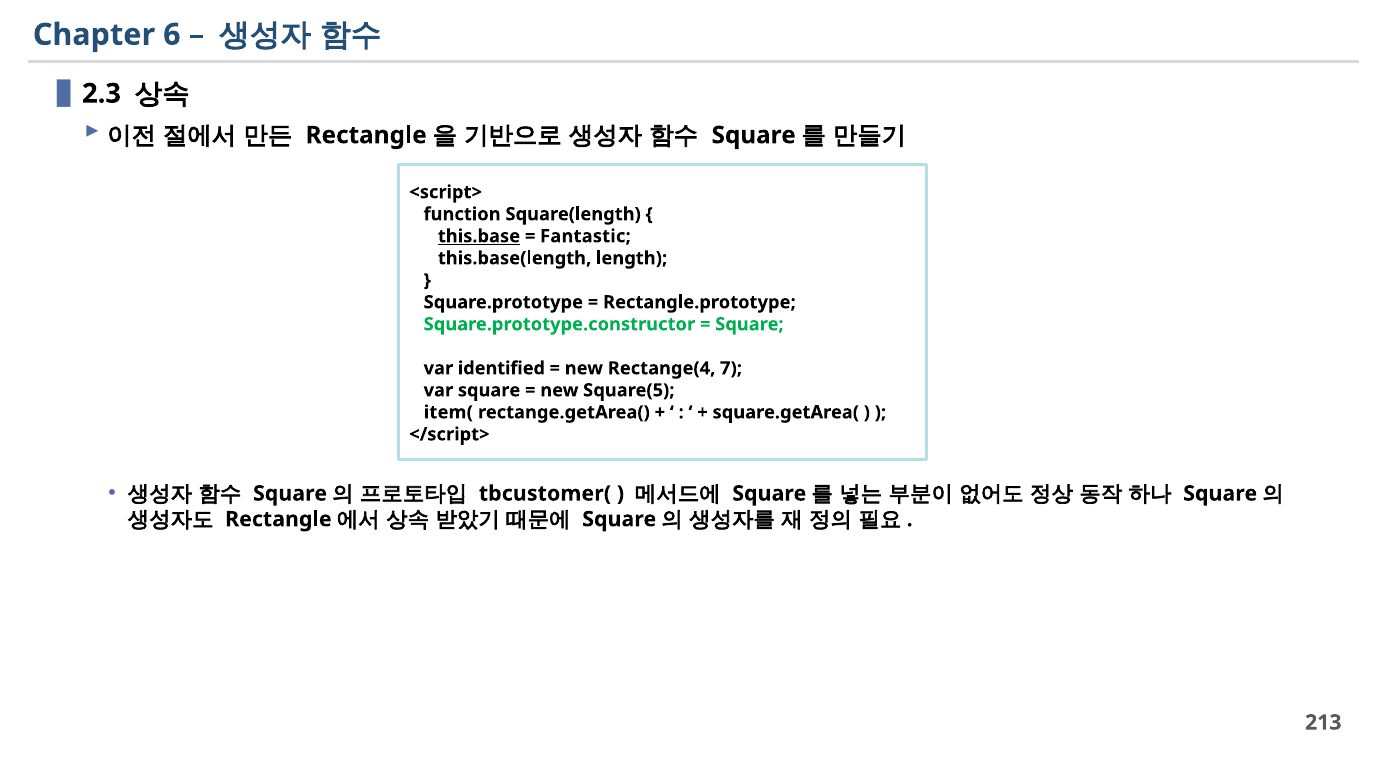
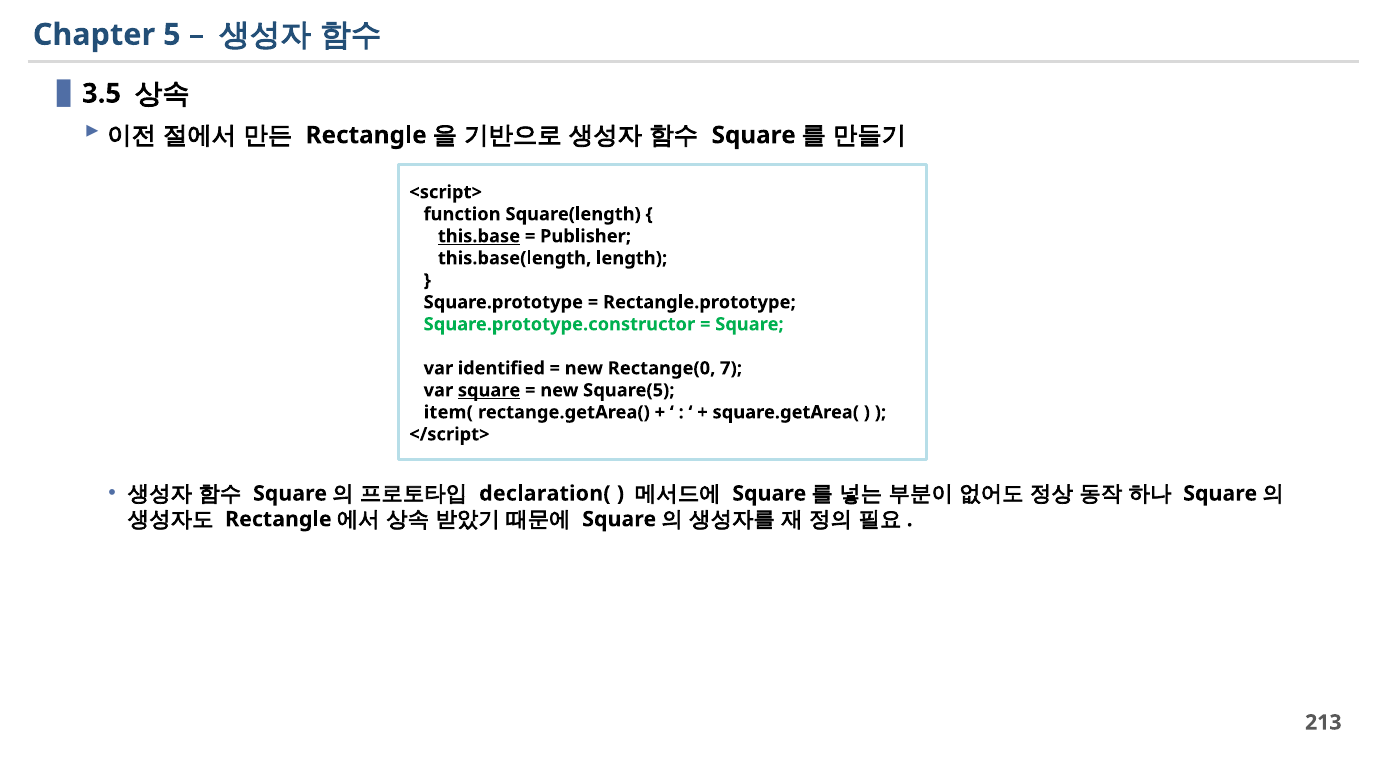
6: 6 -> 5 (172, 35)
2.3: 2.3 -> 3.5 (102, 93)
Fantastic: Fantastic -> Publisher (586, 236)
Rectange(4: Rectange(4 -> Rectange(0 (662, 368)
square underline: none -> present (489, 390)
tbcustomer(: tbcustomer( -> declaration( (545, 493)
